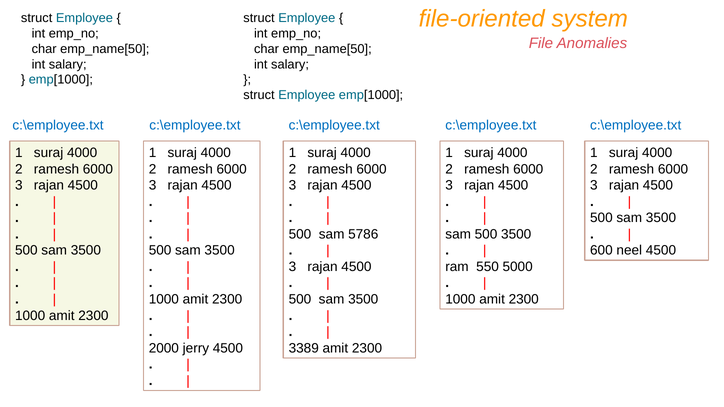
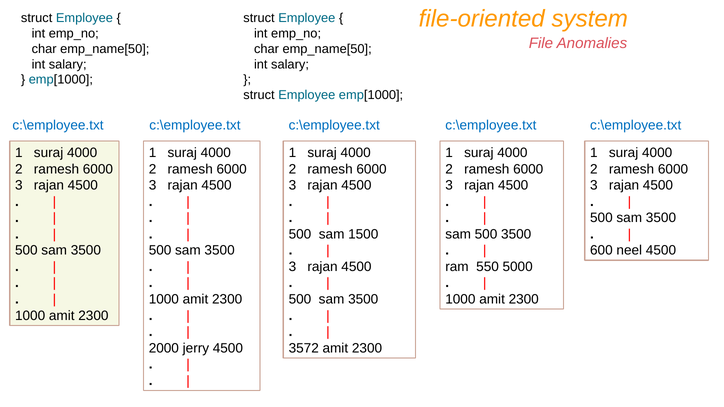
5786: 5786 -> 1500 (363, 234)
3389: 3389 -> 3572 (304, 348)
